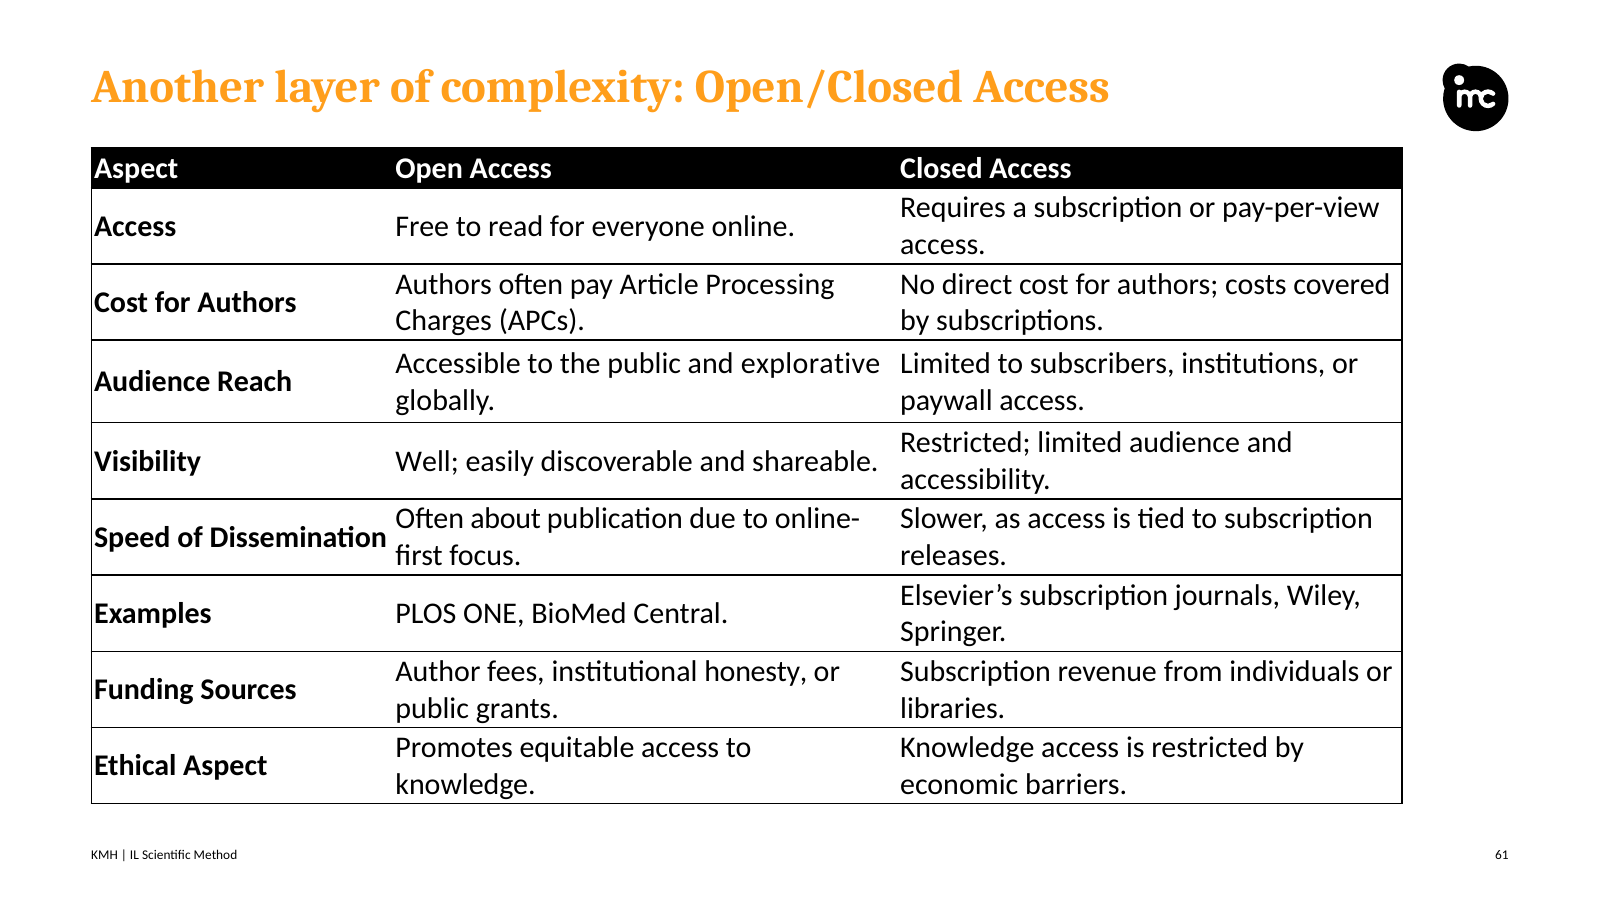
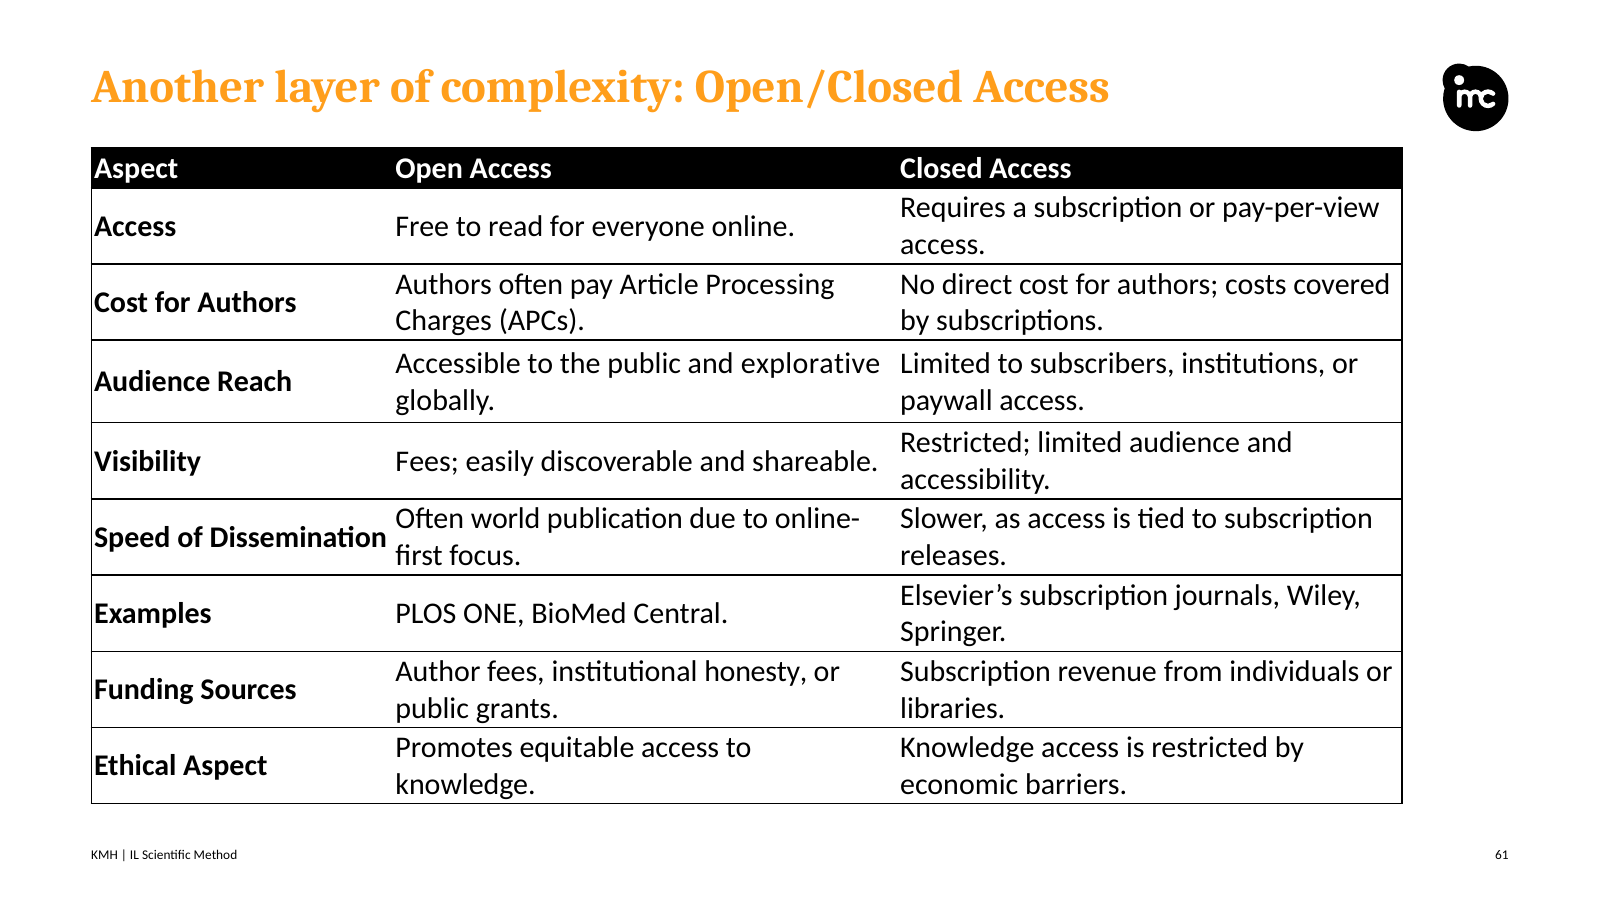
Visibility Well: Well -> Fees (427, 461)
about: about -> world (506, 519)
